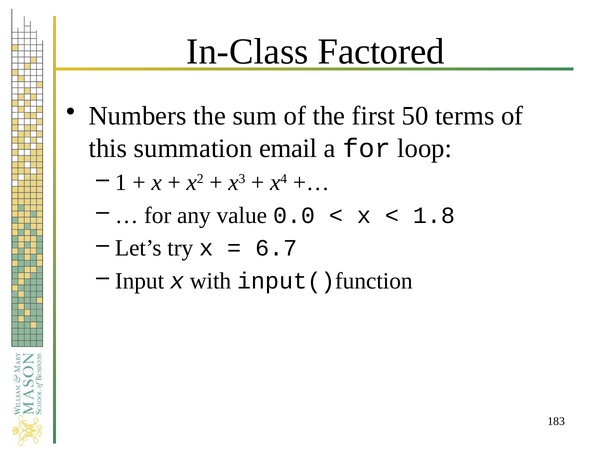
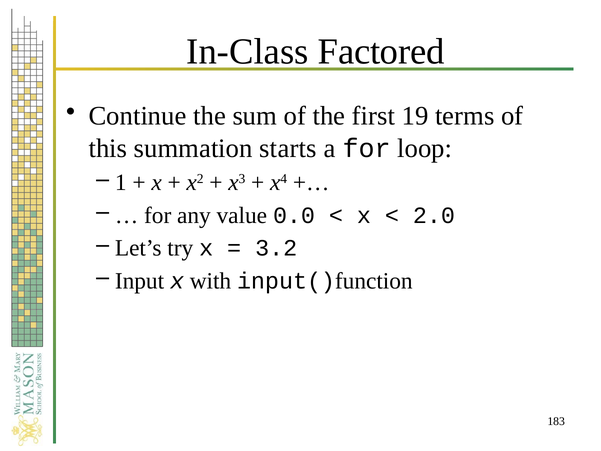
Numbers: Numbers -> Continue (138, 116)
50: 50 -> 19 (415, 116)
email: email -> starts (288, 148)
1.8: 1.8 -> 2.0 (434, 215)
6.7: 6.7 -> 3.2 (276, 248)
